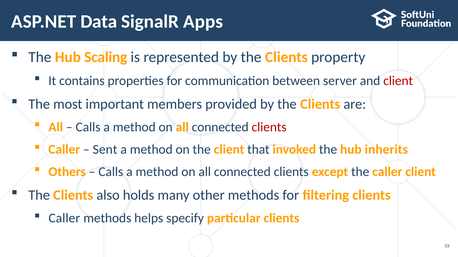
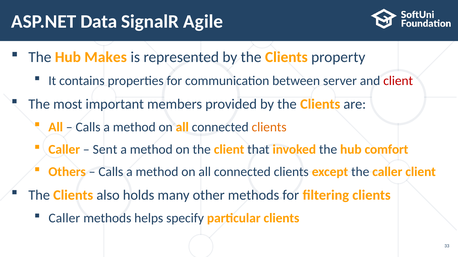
Apps: Apps -> Agile (203, 22)
Scaling: Scaling -> Makes (106, 57)
clients colour: red -> orange (269, 127)
inherits: inherits -> comfort (386, 150)
